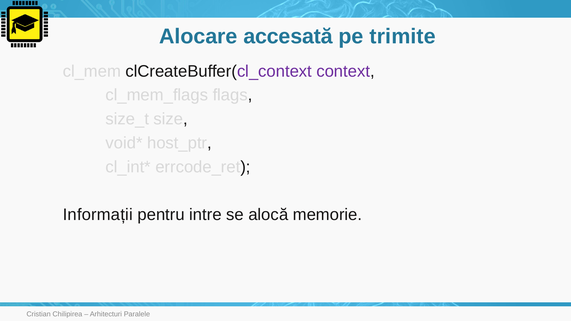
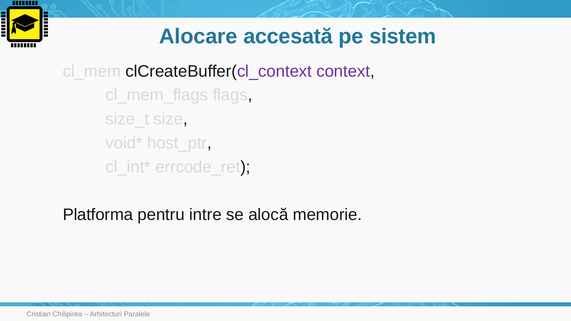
trimite: trimite -> sistem (403, 36)
Informații: Informații -> Platforma (98, 215)
